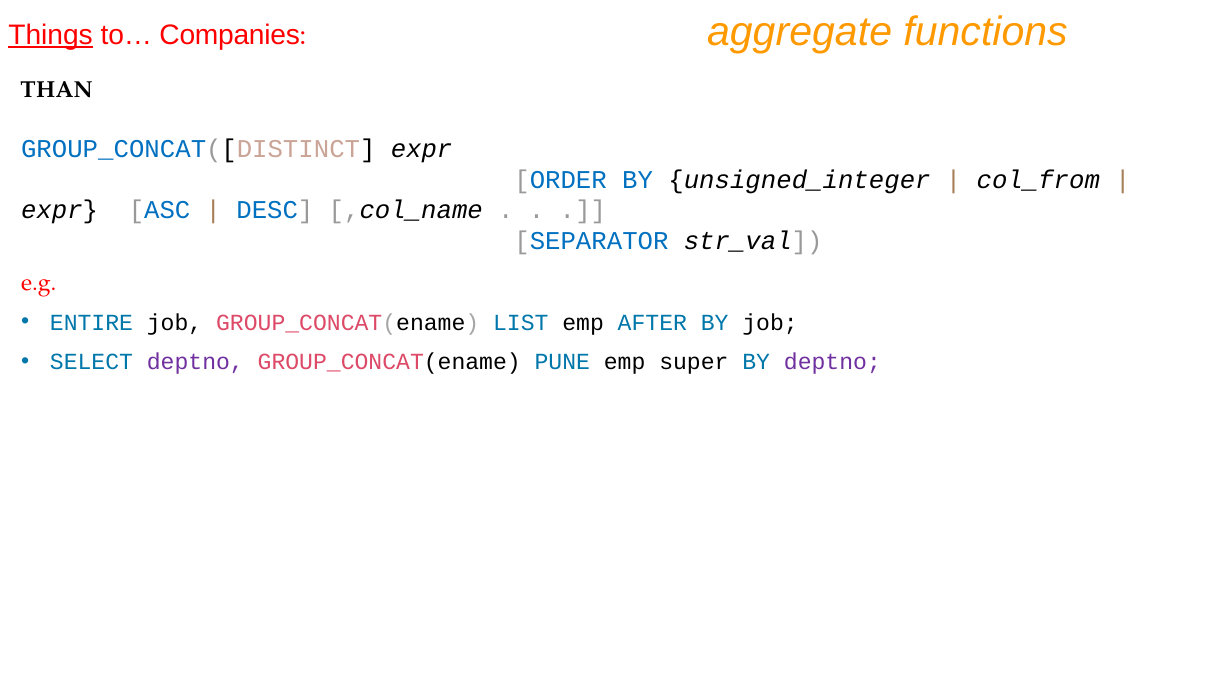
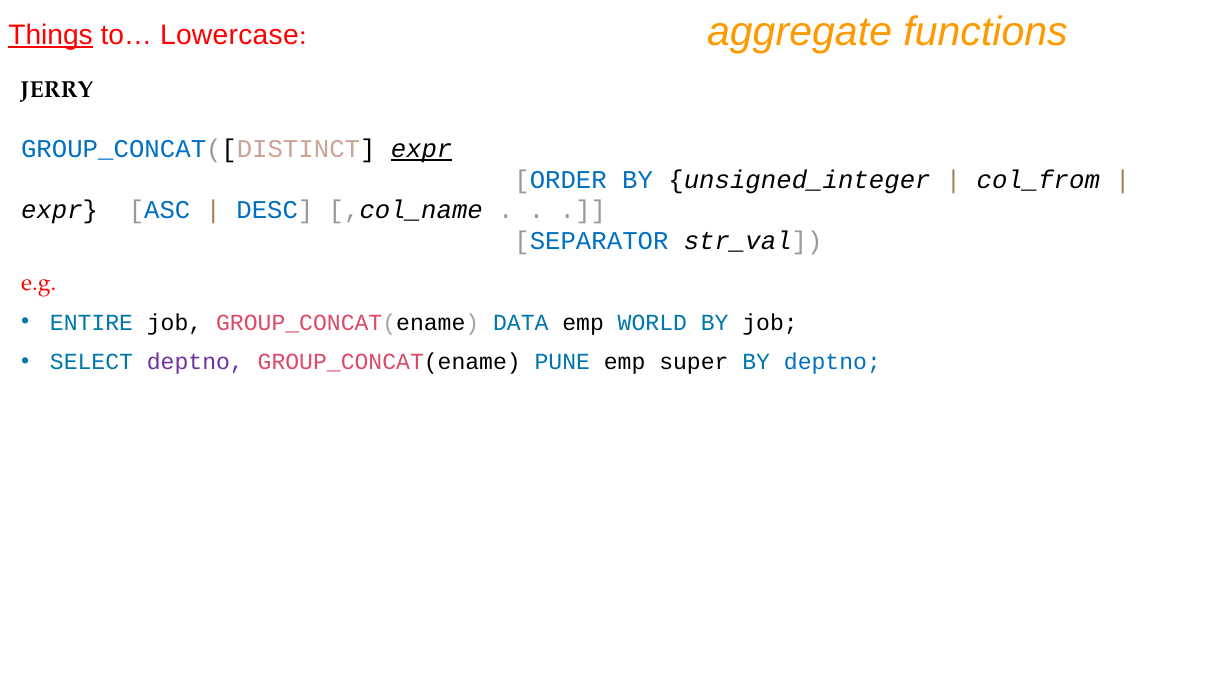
Companies: Companies -> Lowercase (229, 35)
THAN: THAN -> JERRY (57, 90)
expr underline: none -> present (422, 149)
LIST: LIST -> DATA (521, 323)
AFTER: AFTER -> WORLD (652, 323)
deptno colour: purple -> blue (832, 363)
